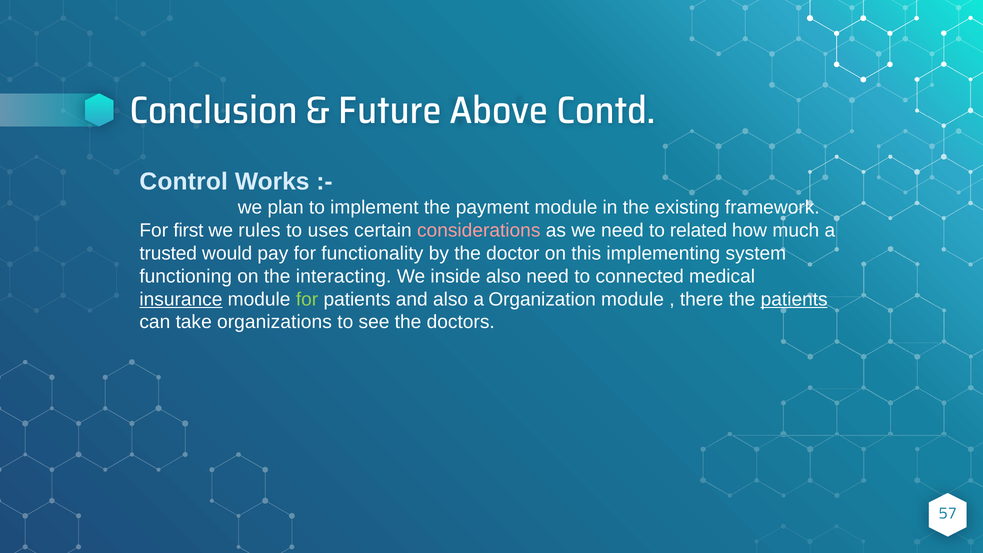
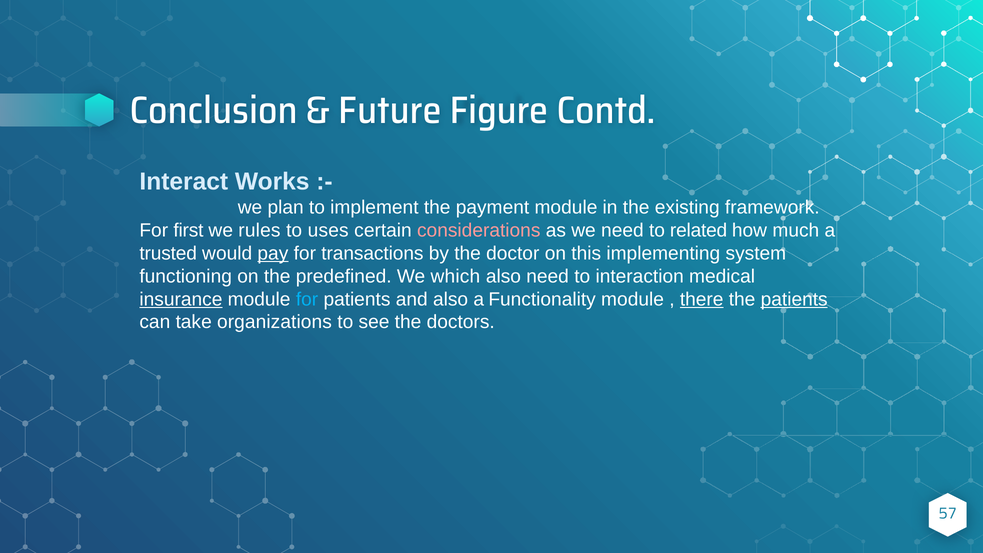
Above: Above -> Figure (499, 111)
Control: Control -> Interact (184, 182)
pay underline: none -> present (273, 253)
functionality: functionality -> transactions (372, 253)
interacting: interacting -> predefined (344, 276)
inside: inside -> which (455, 276)
connected: connected -> interaction (640, 276)
for colour: light green -> light blue (307, 299)
Organization: Organization -> Functionality (542, 299)
there underline: none -> present (702, 299)
